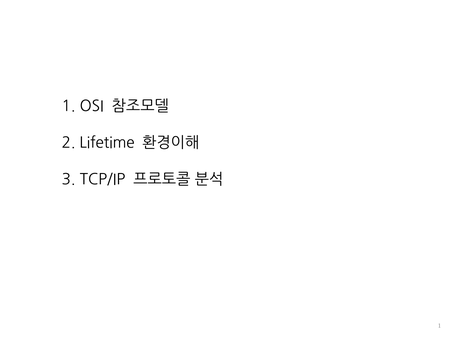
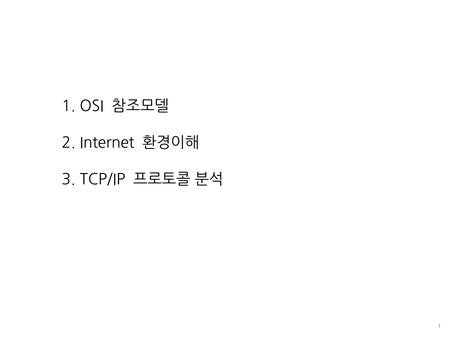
Lifetime: Lifetime -> Internet (107, 143)
